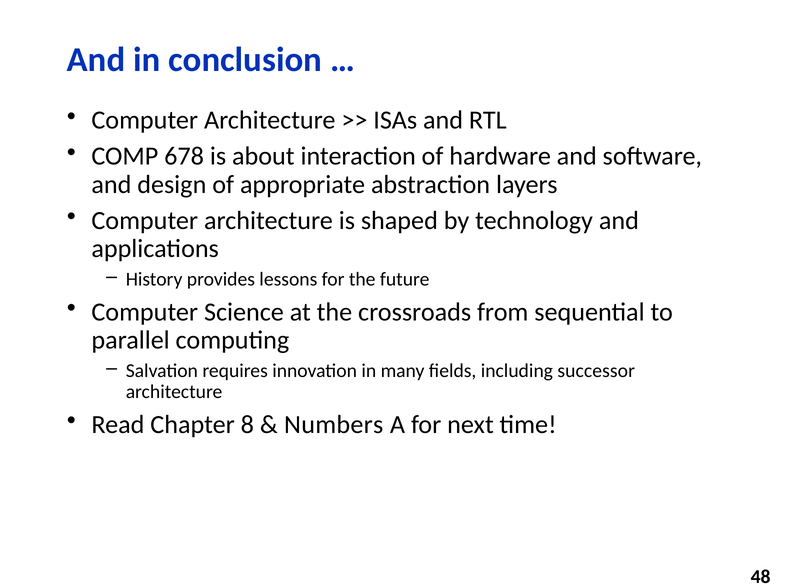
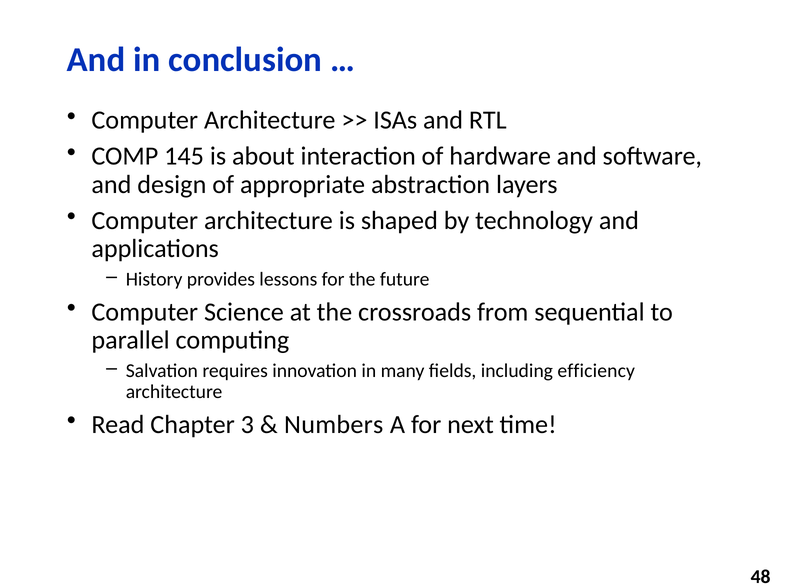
678: 678 -> 145 (184, 157)
successor: successor -> efficiency (596, 371)
8: 8 -> 3 (247, 425)
